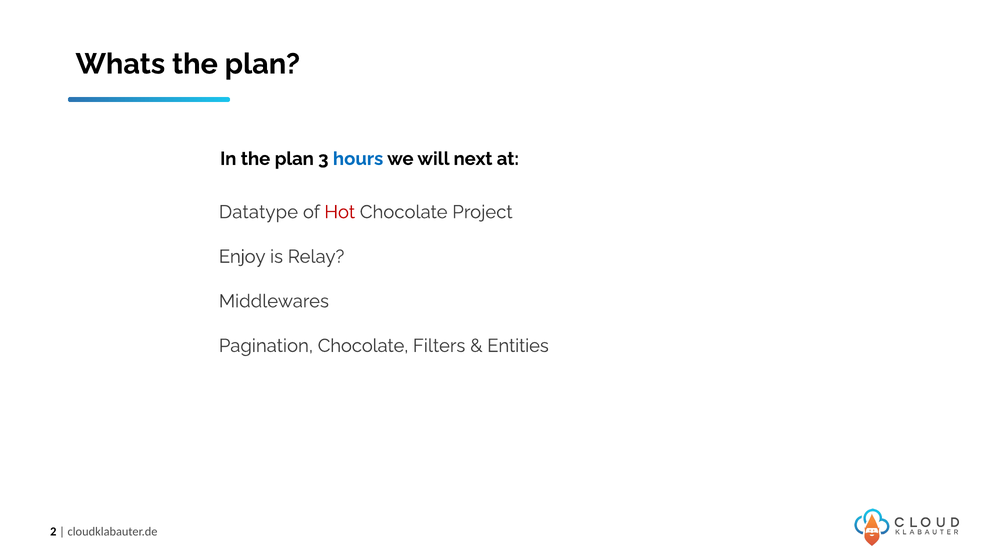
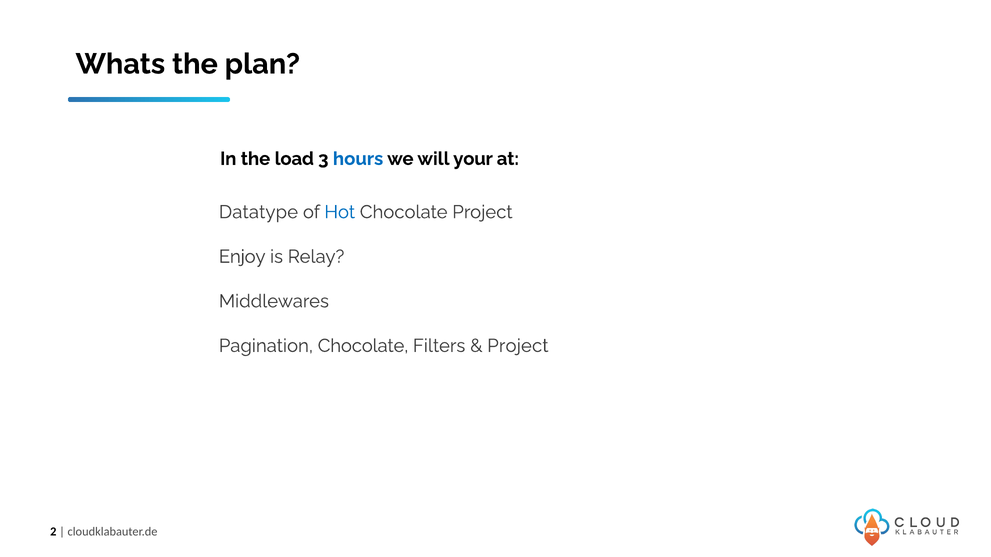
In the plan: plan -> load (294, 159)
next: next -> your (473, 159)
Hot colour: red -> blue (340, 212)
Entities: Entities -> Project (518, 346)
